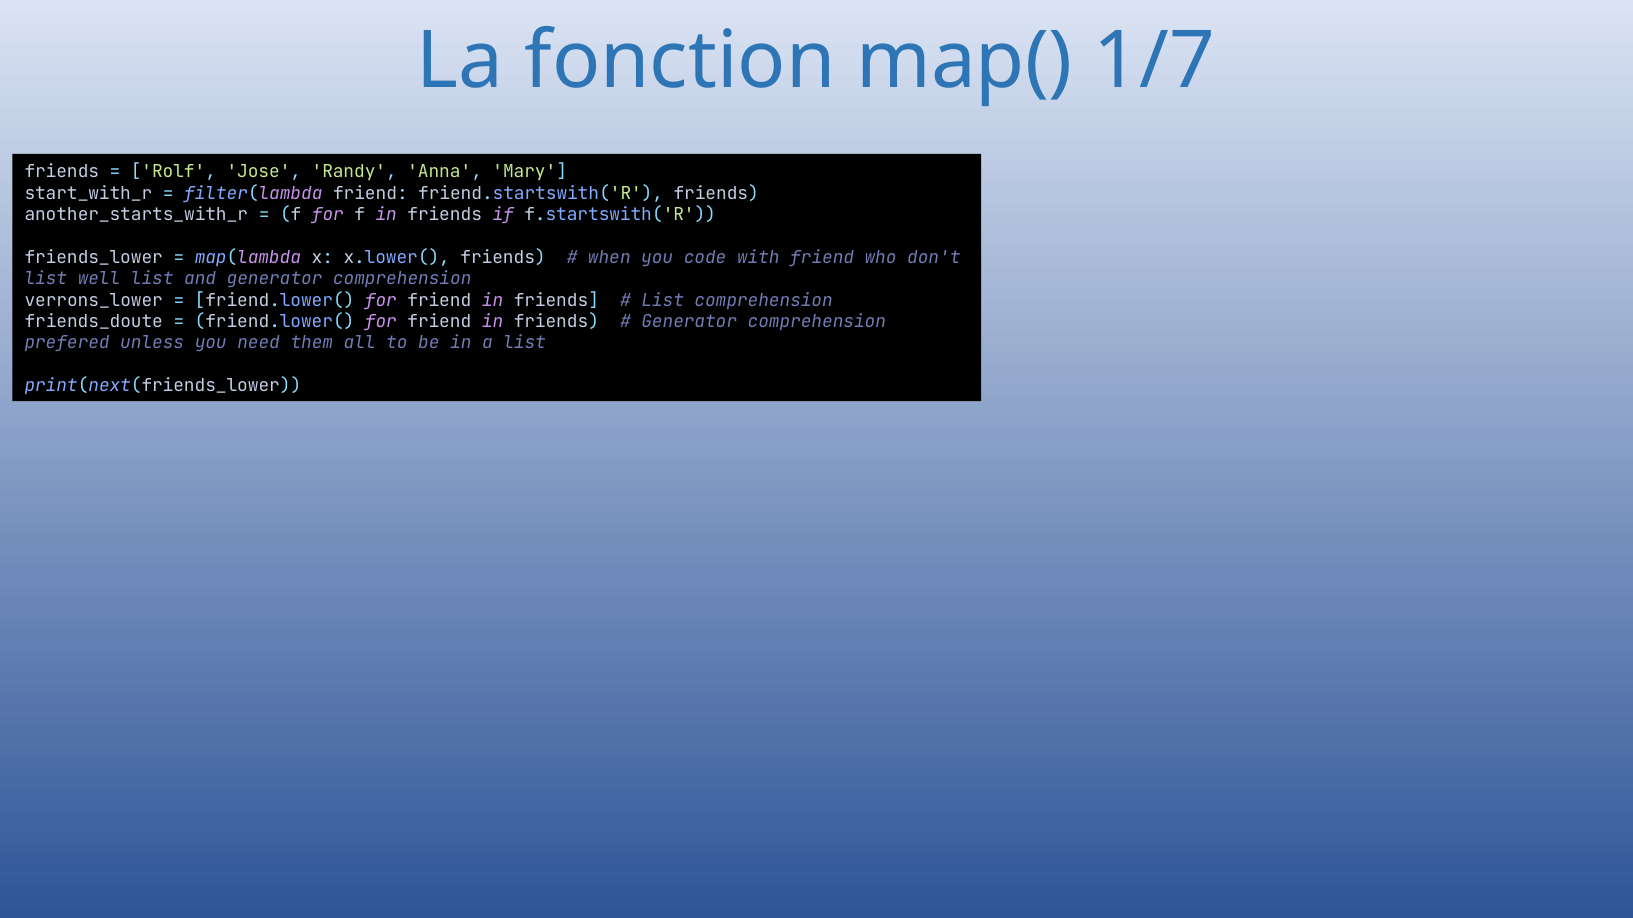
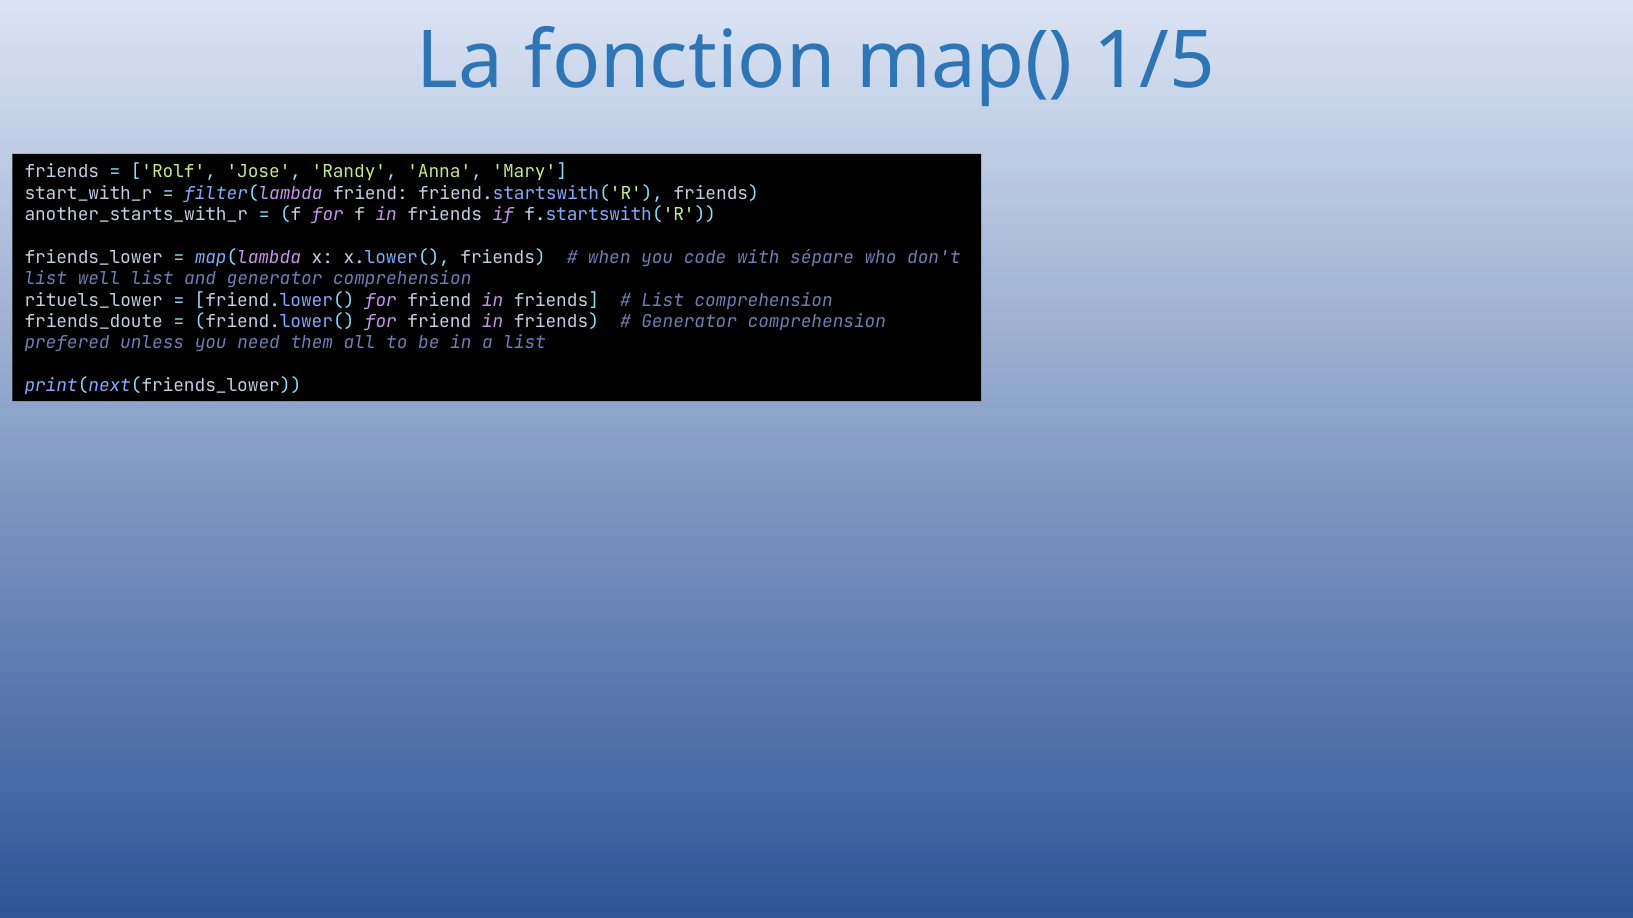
1/7: 1/7 -> 1/5 (1154, 61)
with friend: friend -> sépare (822, 257)
verrons_lower: verrons_lower -> rituels_lower (94, 300)
